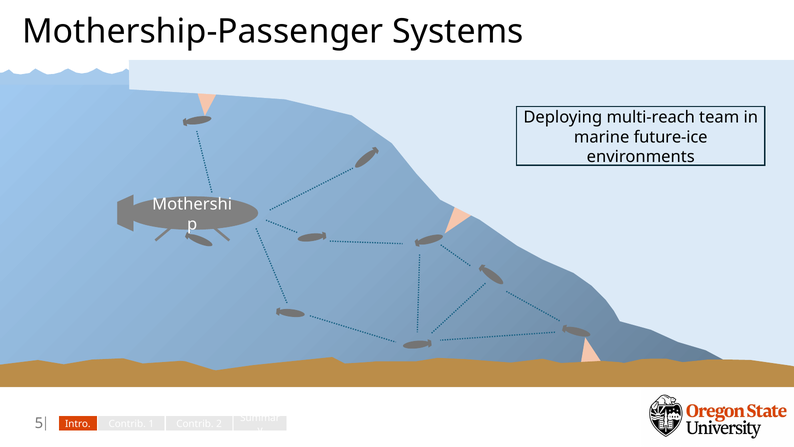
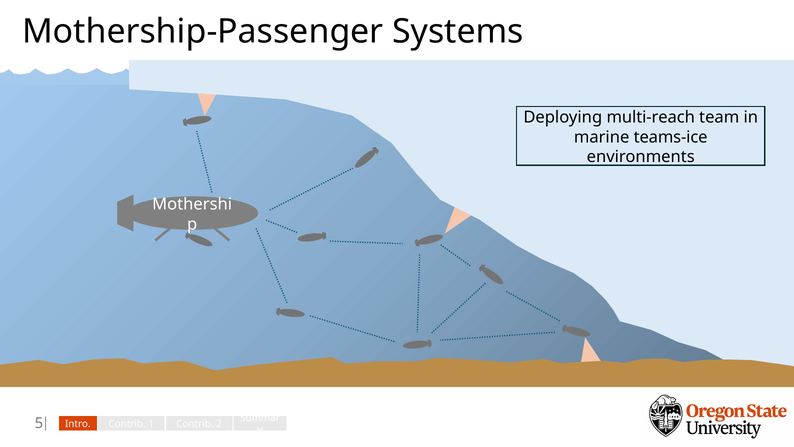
future-ice: future-ice -> teams-ice (671, 137)
